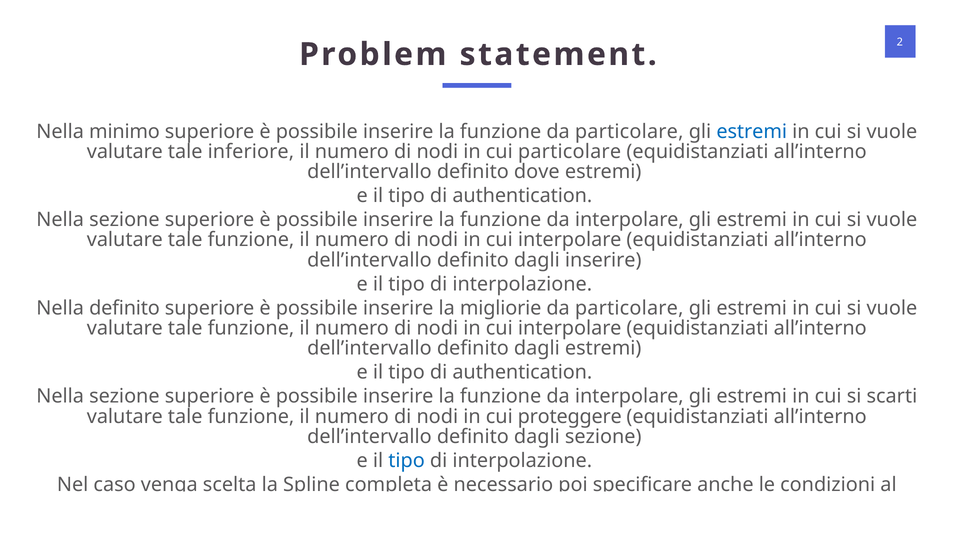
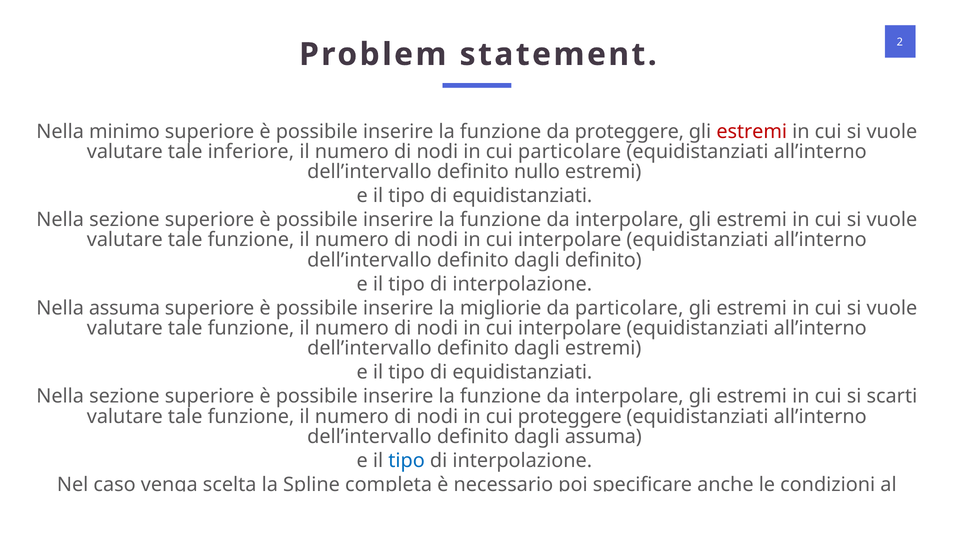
funzione da particolare: particolare -> proteggere (629, 131)
estremi colour: blue -> red (752, 131)
dove: dove -> nullo (537, 172)
authentication: authentication -> equidistanziati (522, 196)
dagli inserire: inserire -> definito (603, 260)
Nella definito: definito -> assuma (124, 308)
authentication: authentication -> equidistanziati (522, 372)
dagli sezione: sezione -> assuma (603, 436)
